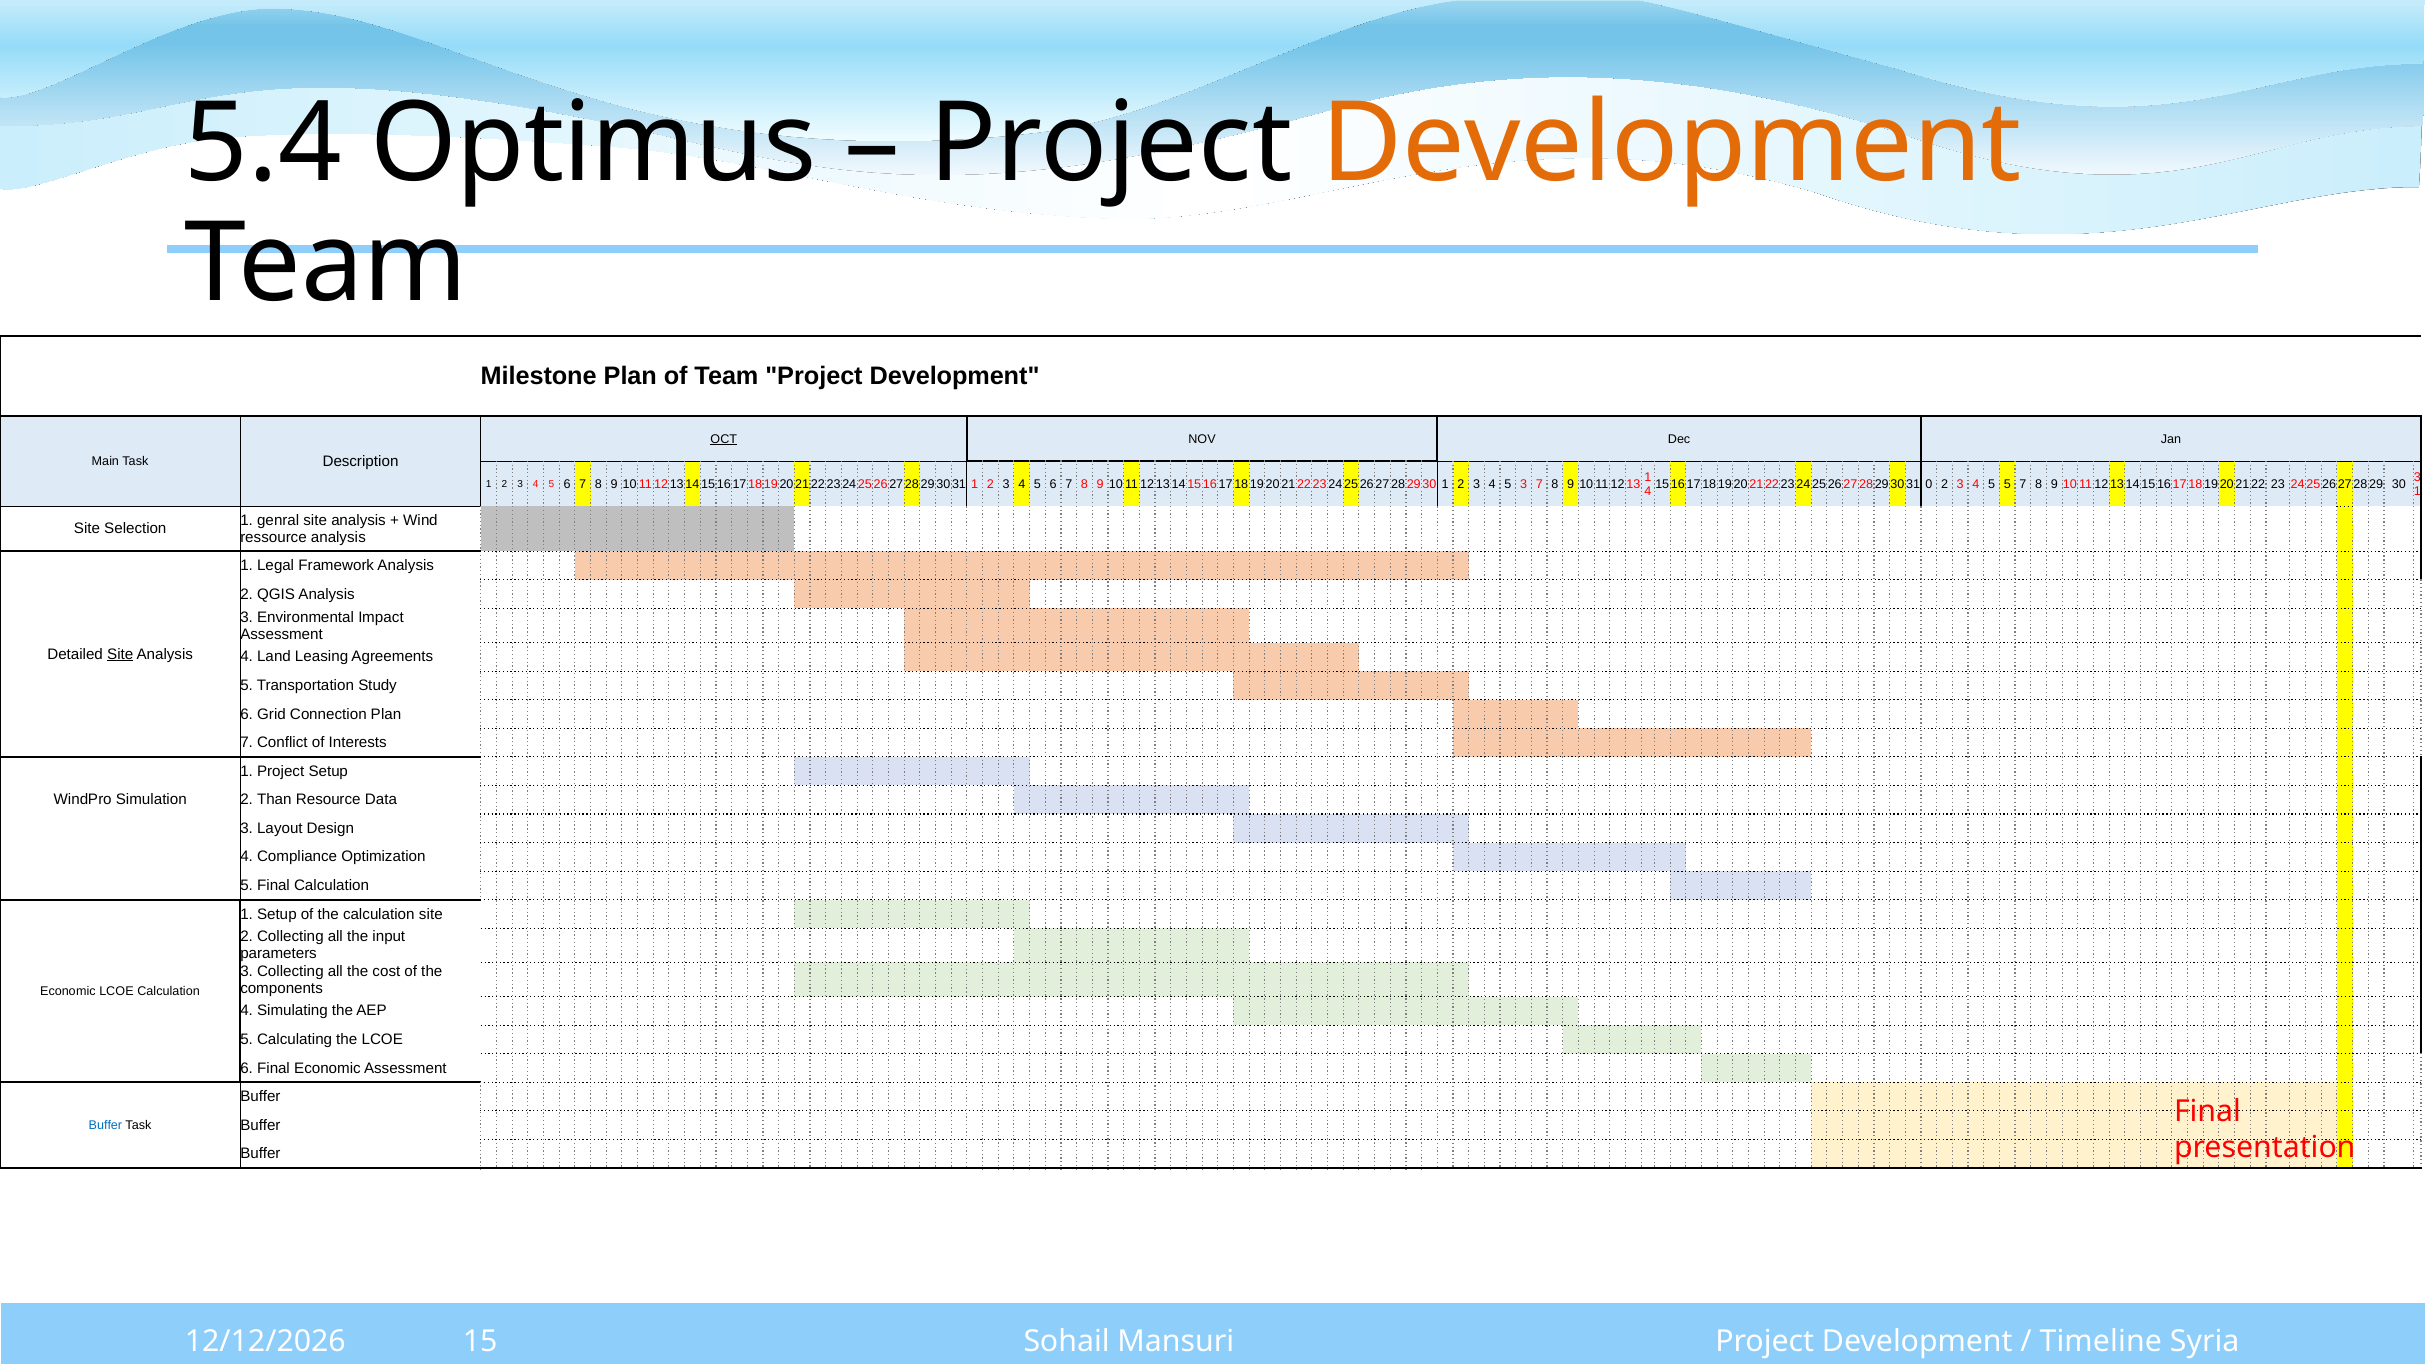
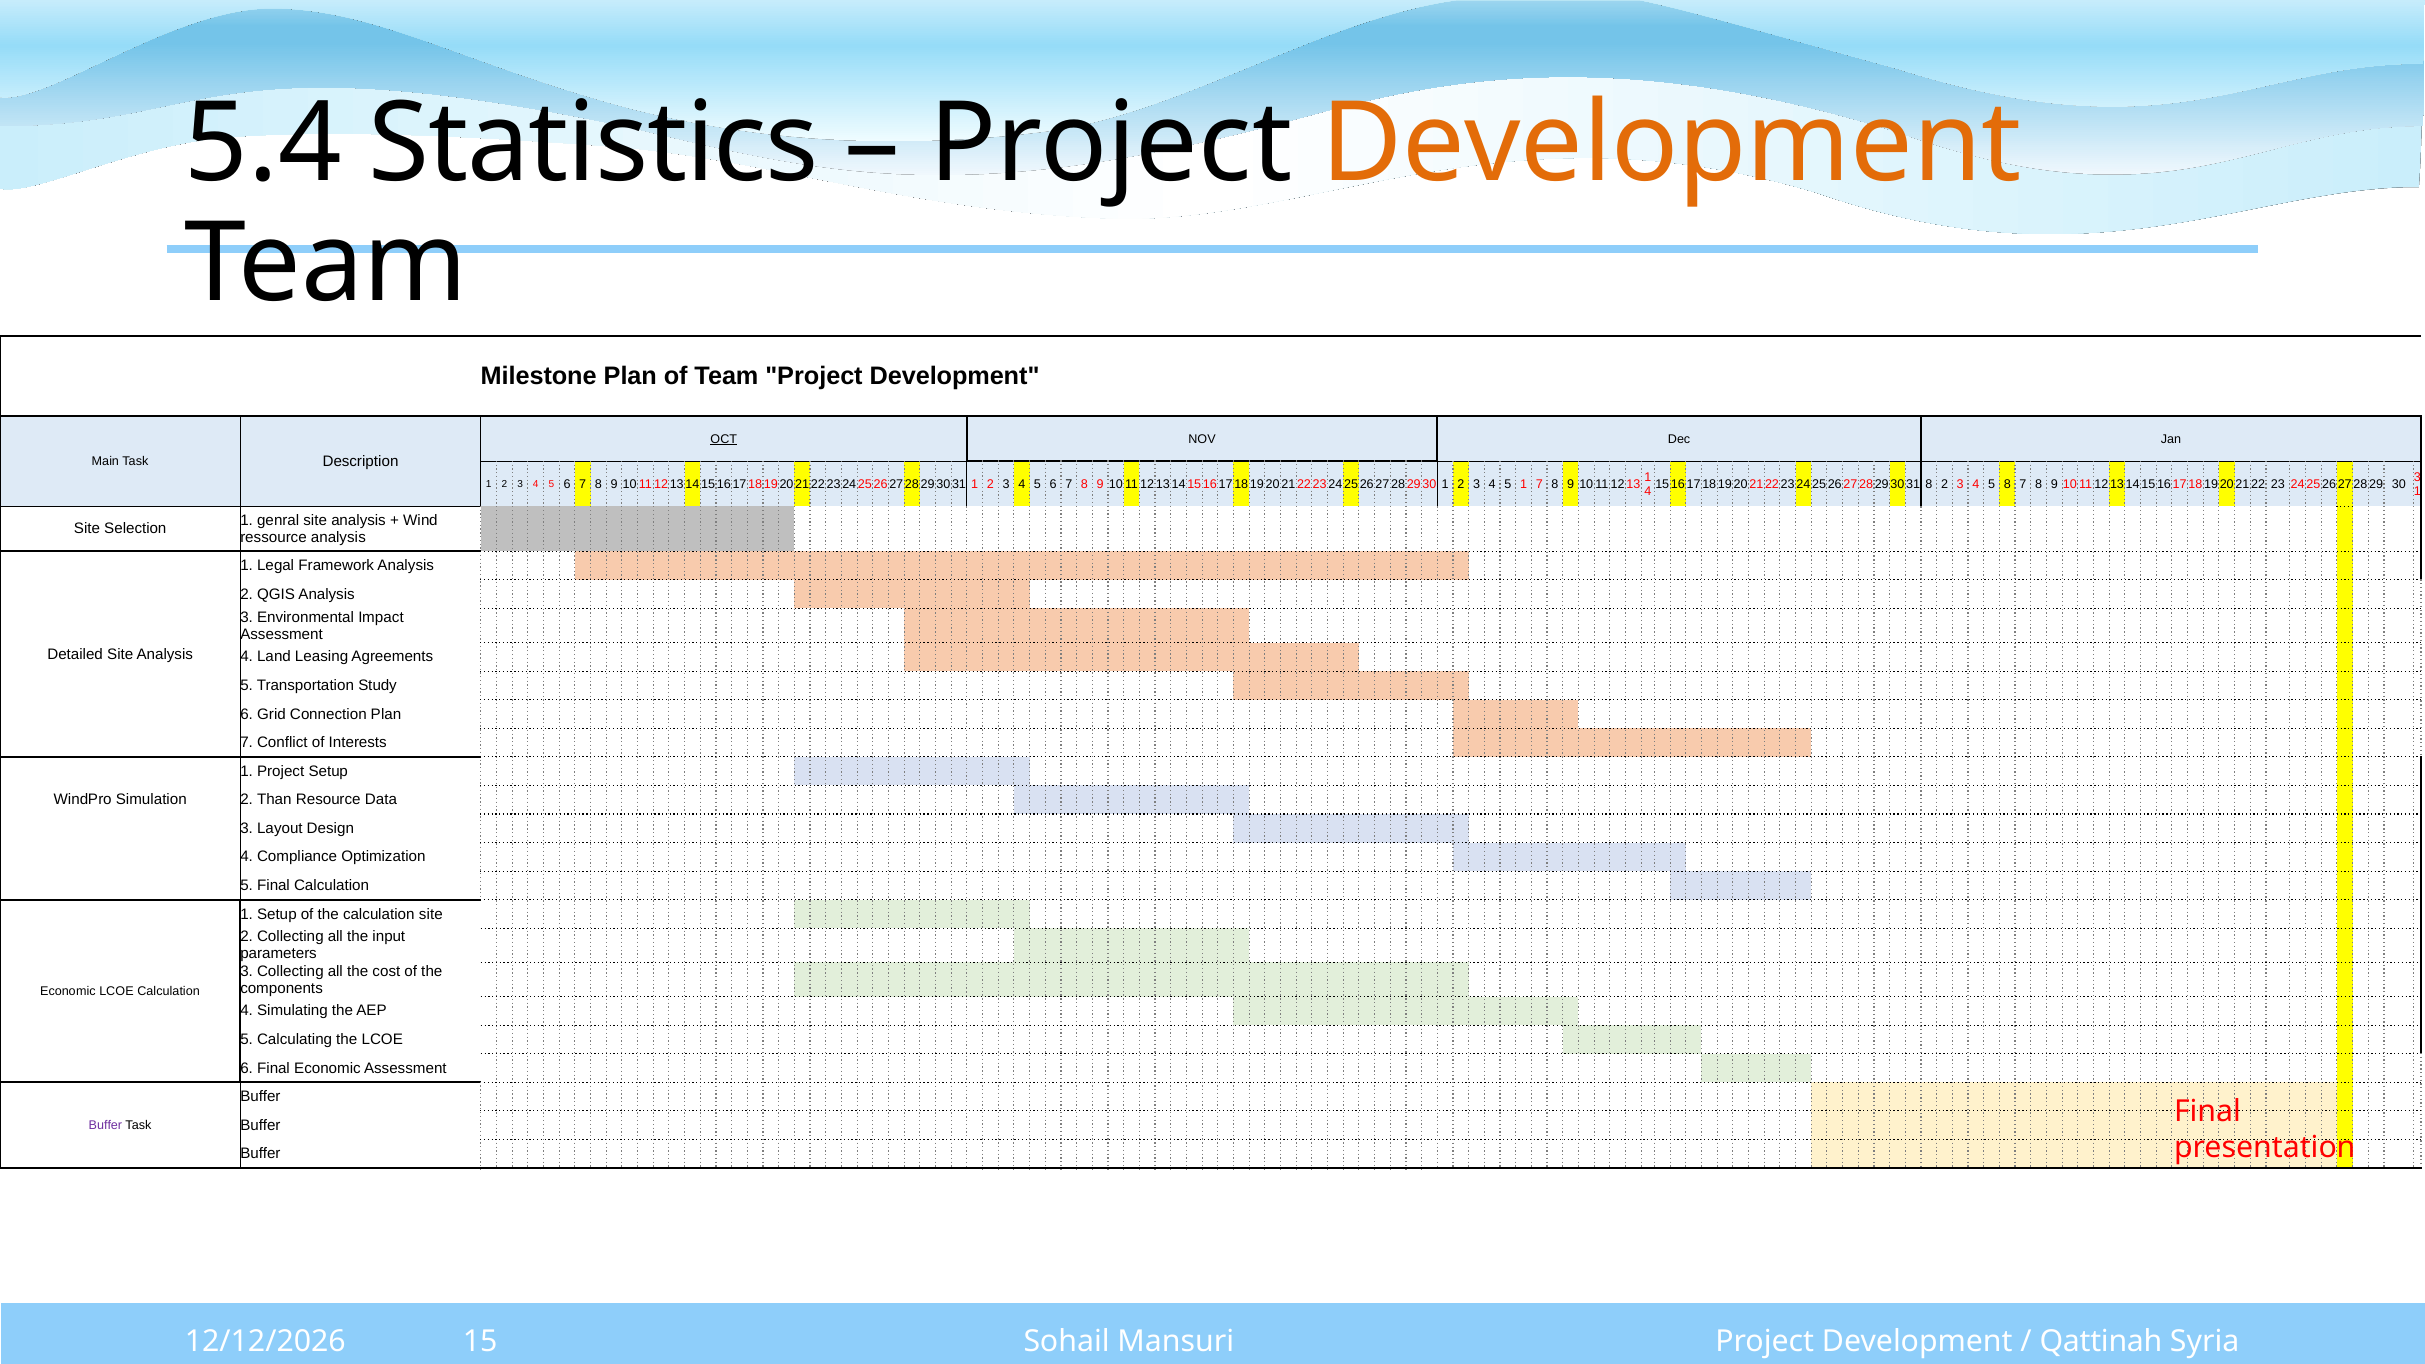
Optimus: Optimus -> Statistics (594, 144)
0: 0 -> 8 (1929, 484)
5 5: 5 -> 8 (2007, 484)
5 3: 3 -> 1 (1524, 484)
Site underline: present -> none (120, 654)
Buffer colour: blue -> purple (105, 1125)
Timeline: Timeline -> Qattinah (2101, 1342)
